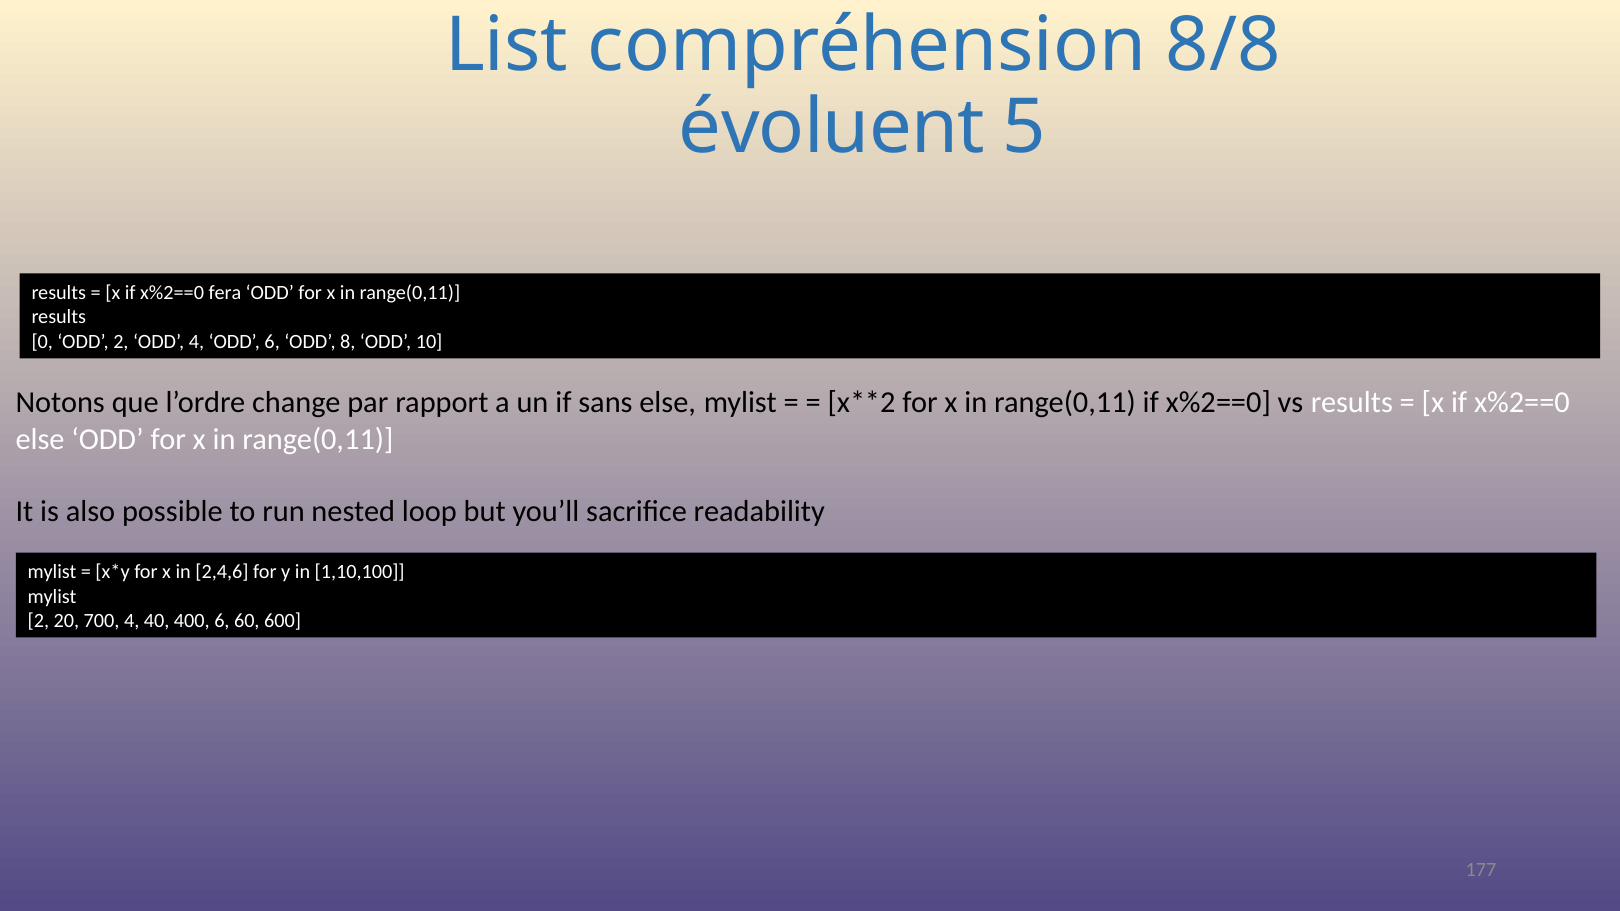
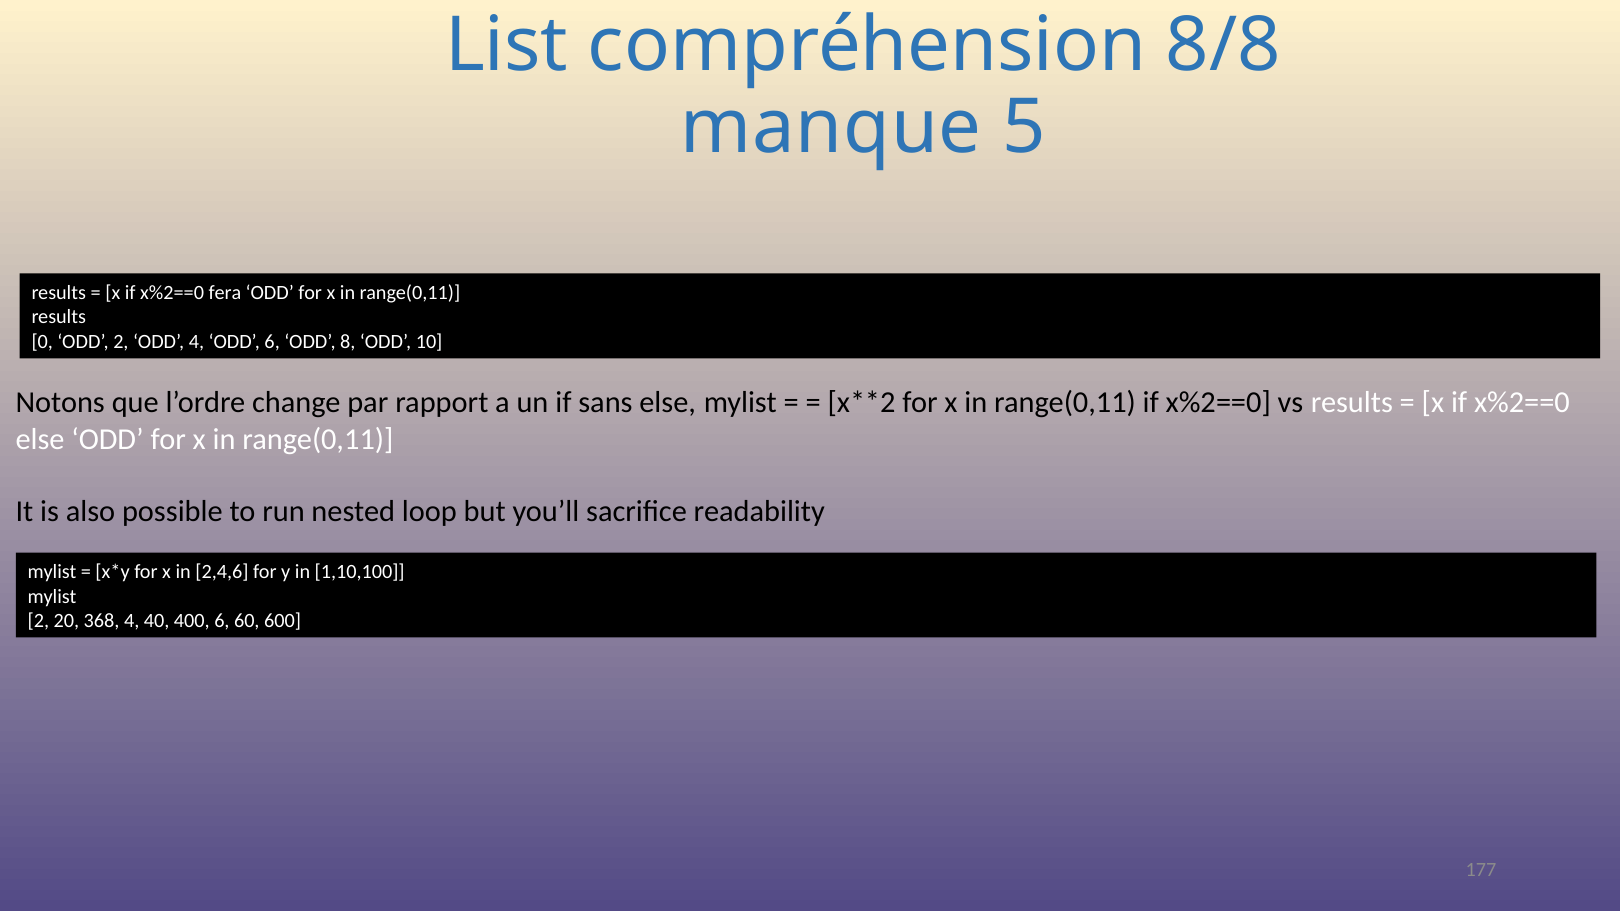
évoluent: évoluent -> manque (831, 127)
700: 700 -> 368 (102, 621)
